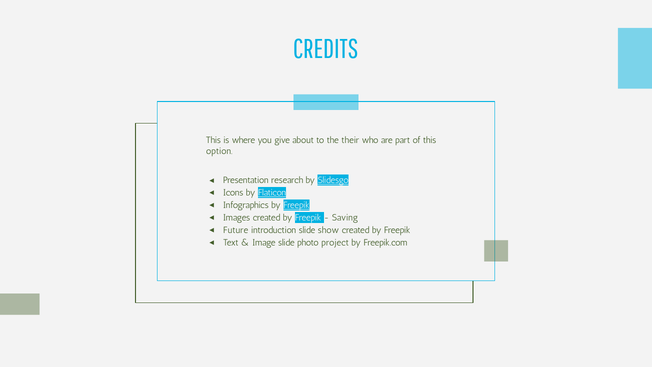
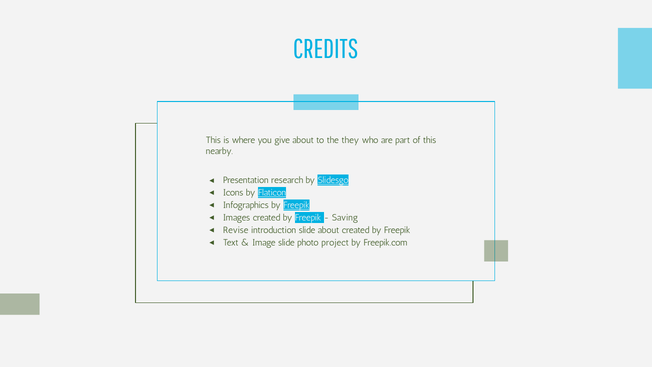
their: their -> they (350, 140)
option: option -> nearby (219, 151)
Future: Future -> Revise (236, 230)
slide show: show -> about (329, 230)
